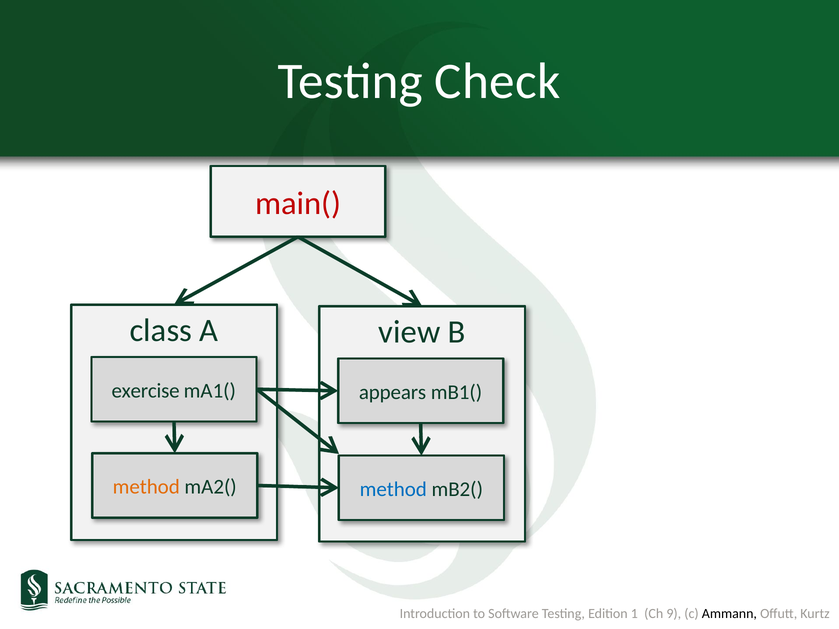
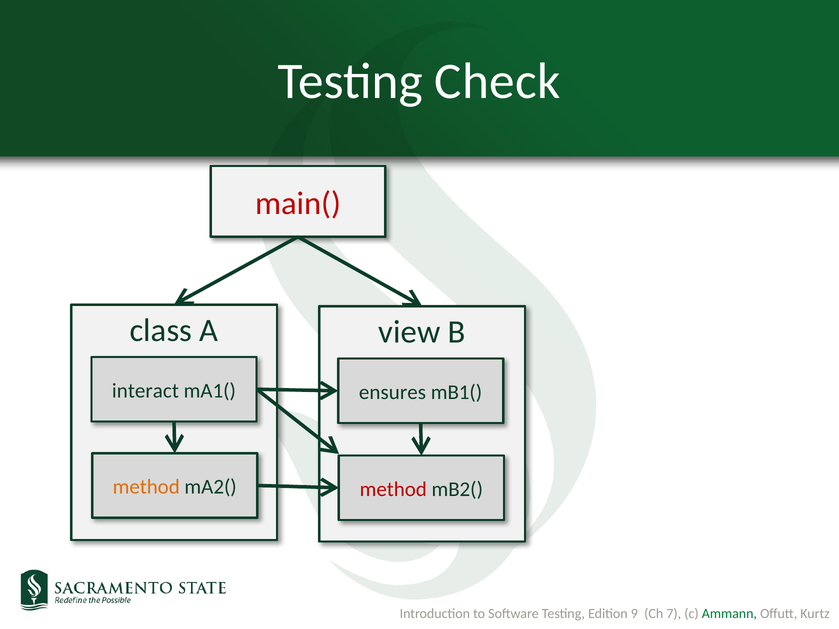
exercise: exercise -> interact (145, 391)
appears: appears -> ensures (392, 392)
method colour: blue -> red (393, 489)
1: 1 -> 9 (634, 614)
9: 9 -> 7 (674, 614)
Ammann colour: black -> green (729, 614)
